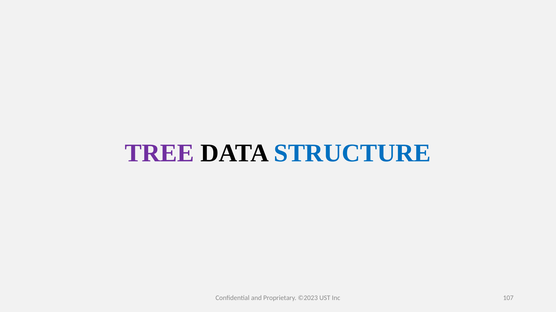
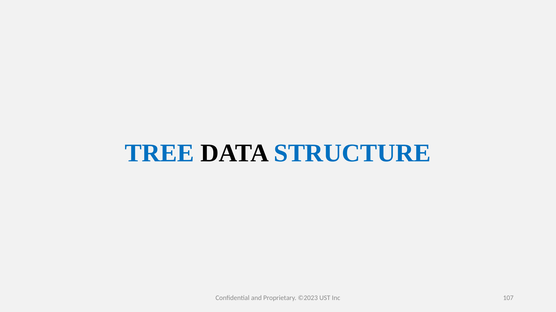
TREE colour: purple -> blue (159, 154)
